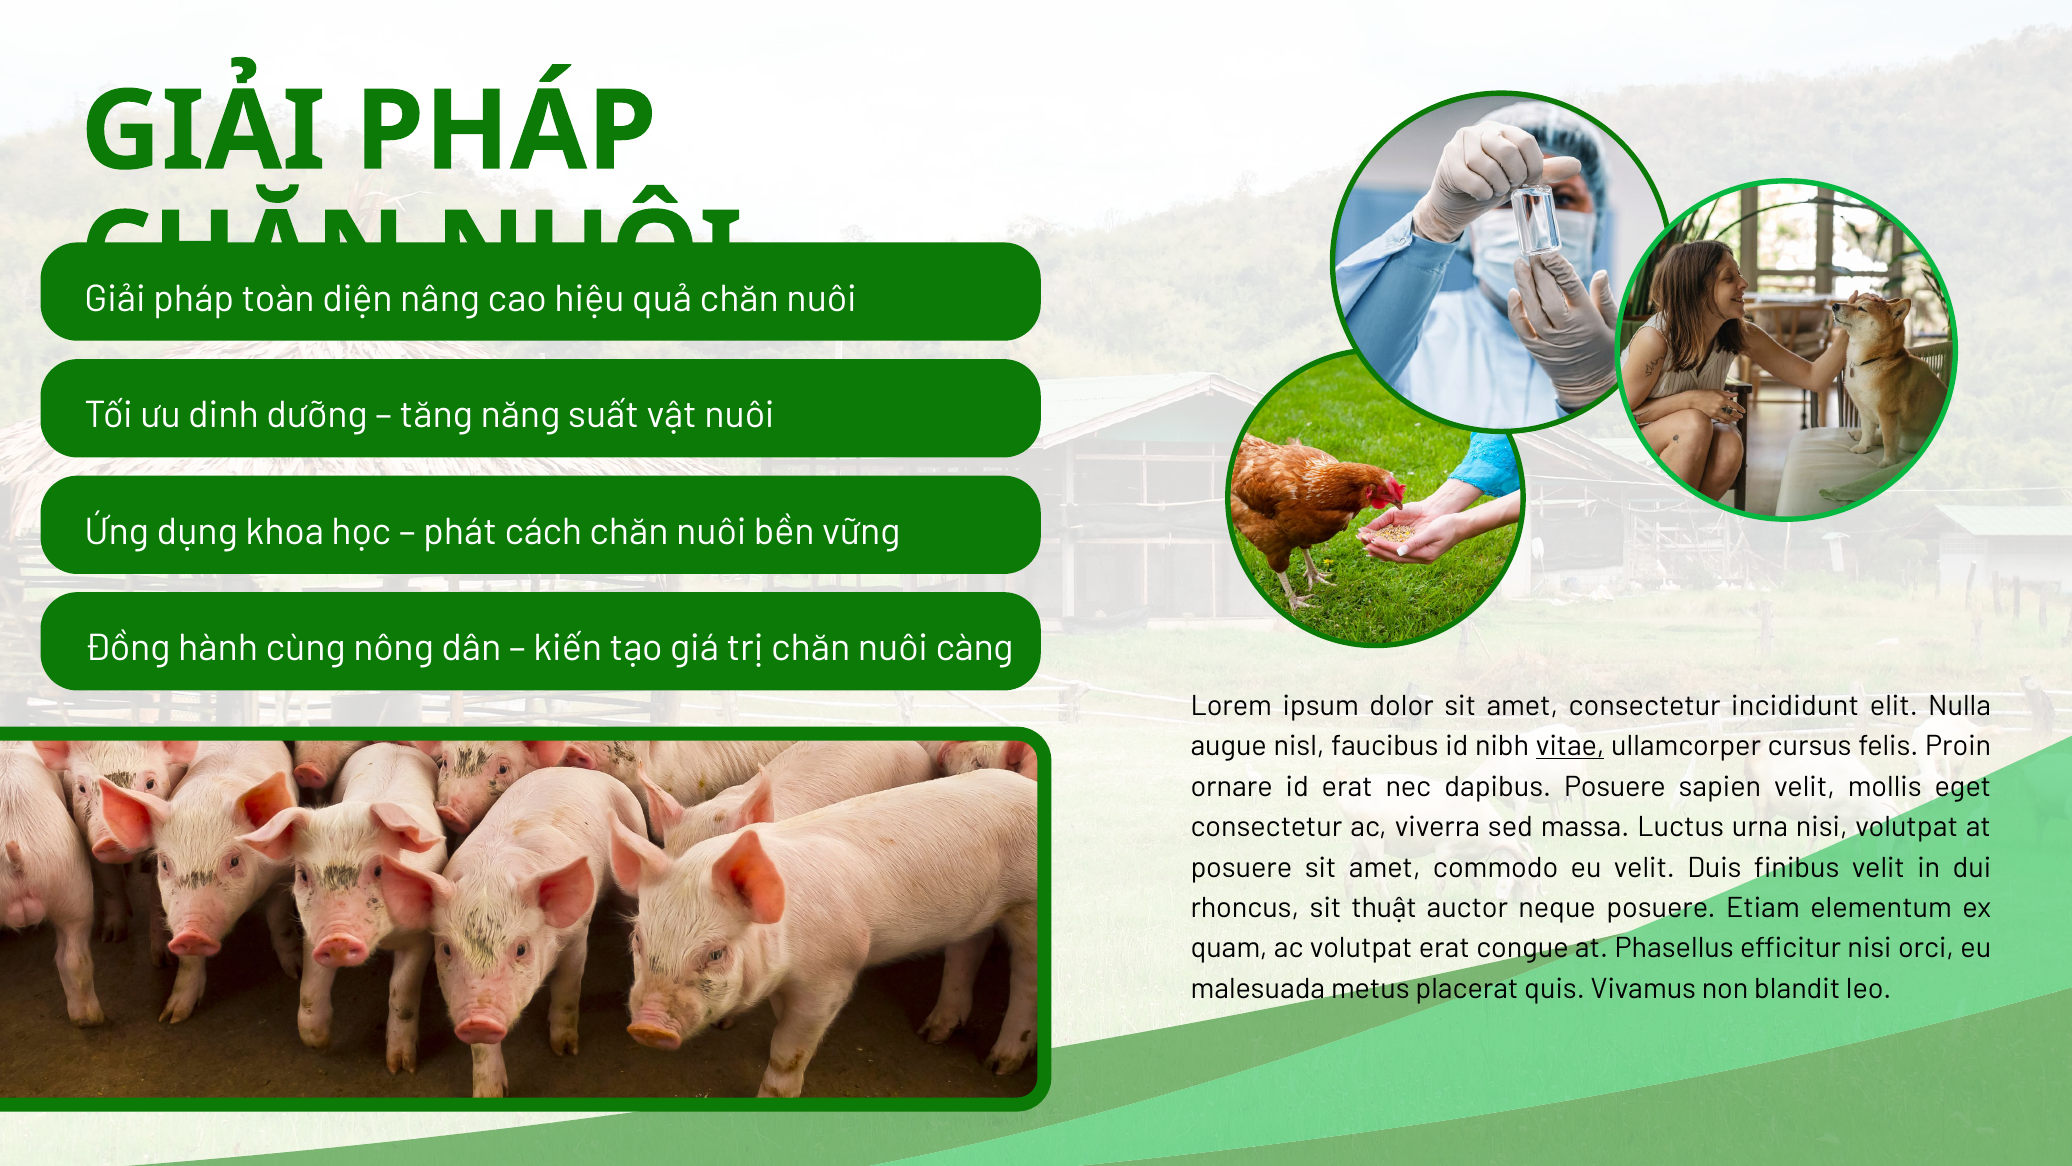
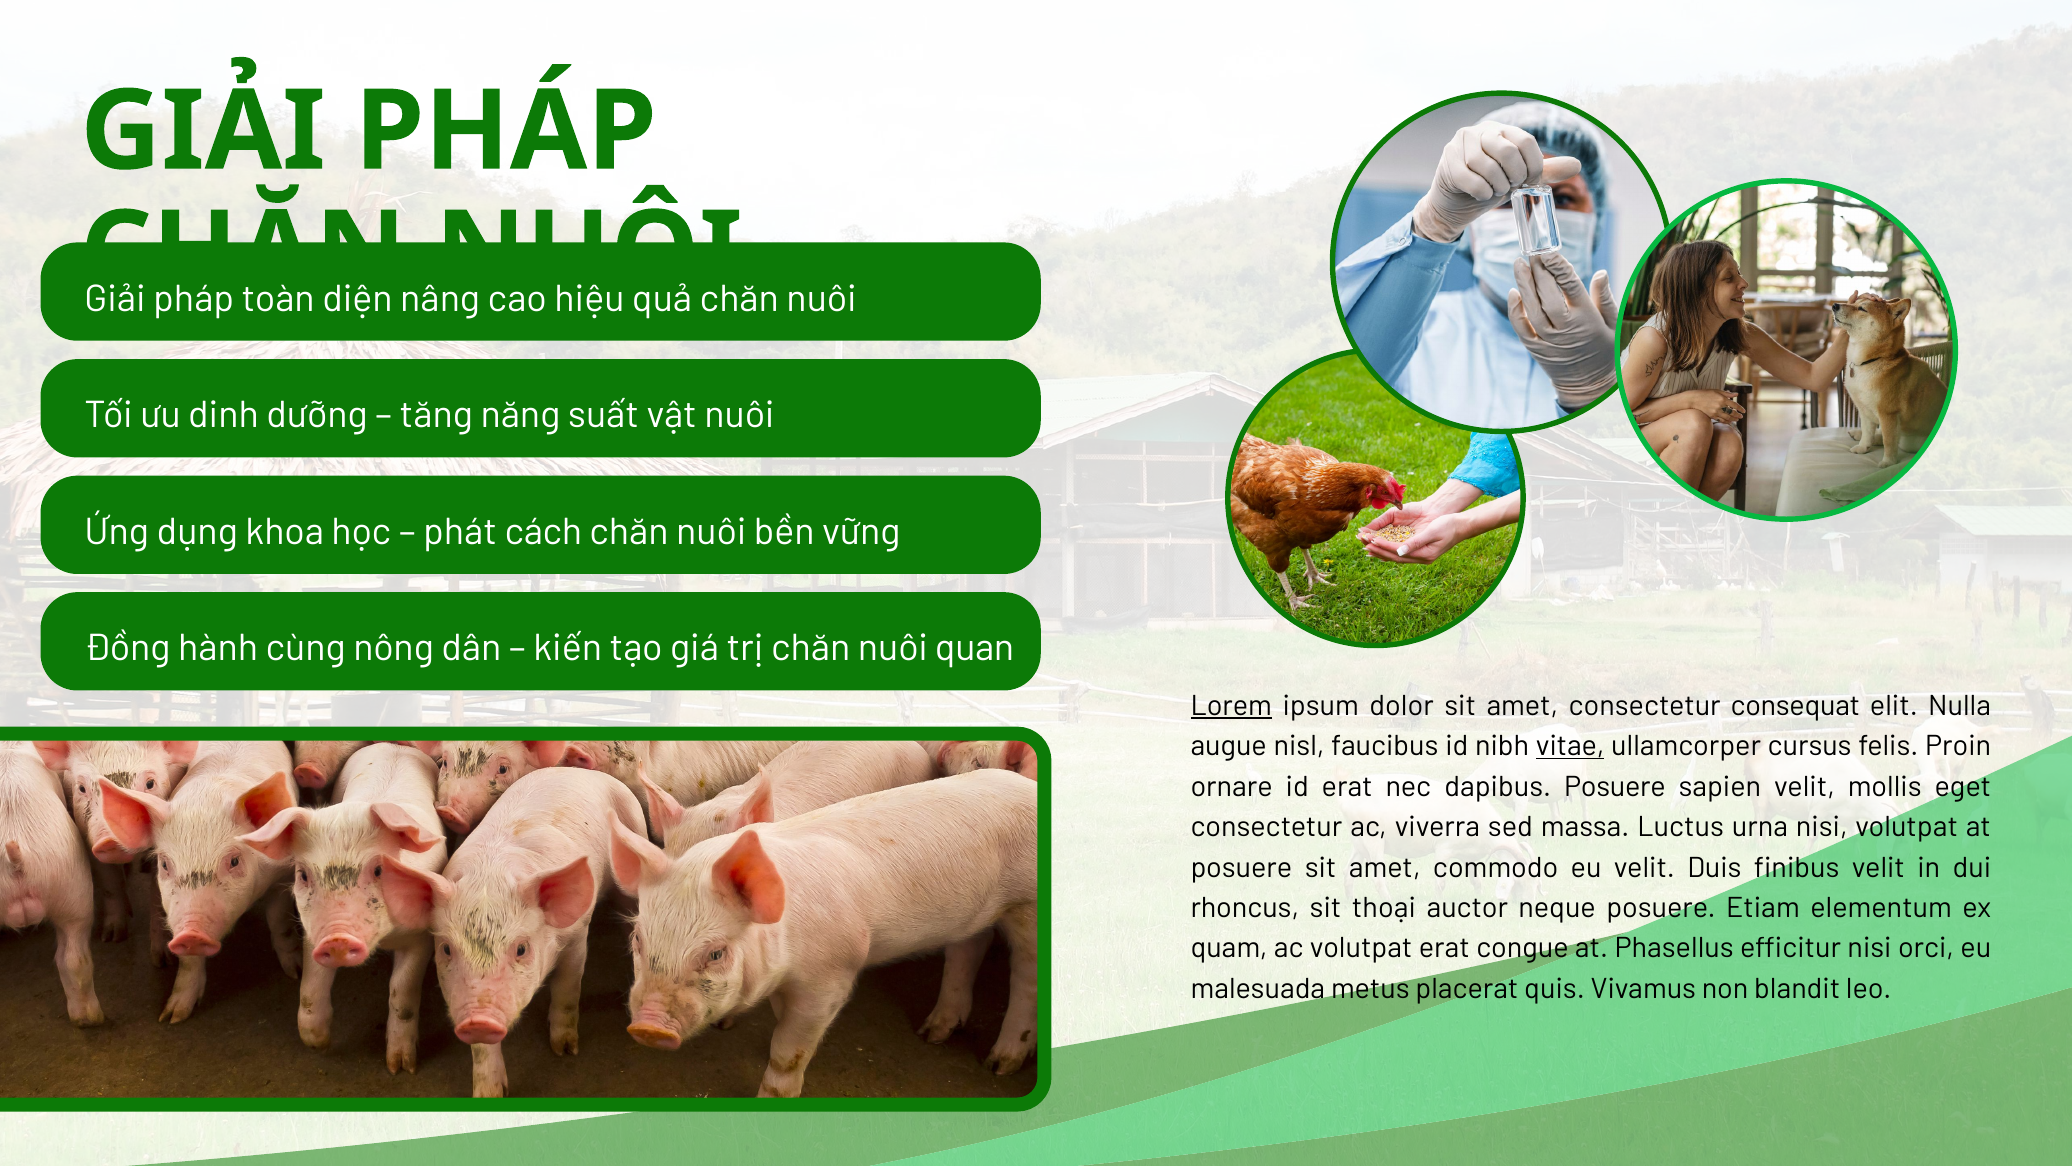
càng: càng -> quan (975, 648)
Lorem underline: none -> present (1231, 705)
incididunt: incididunt -> consequat (1795, 705)
thuật: thuật -> thoại (1384, 908)
